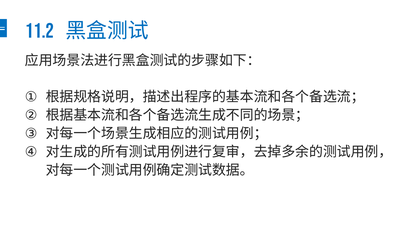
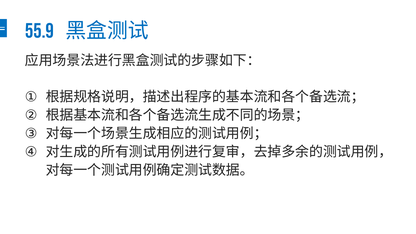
11.2: 11.2 -> 55.9 (39, 31)
